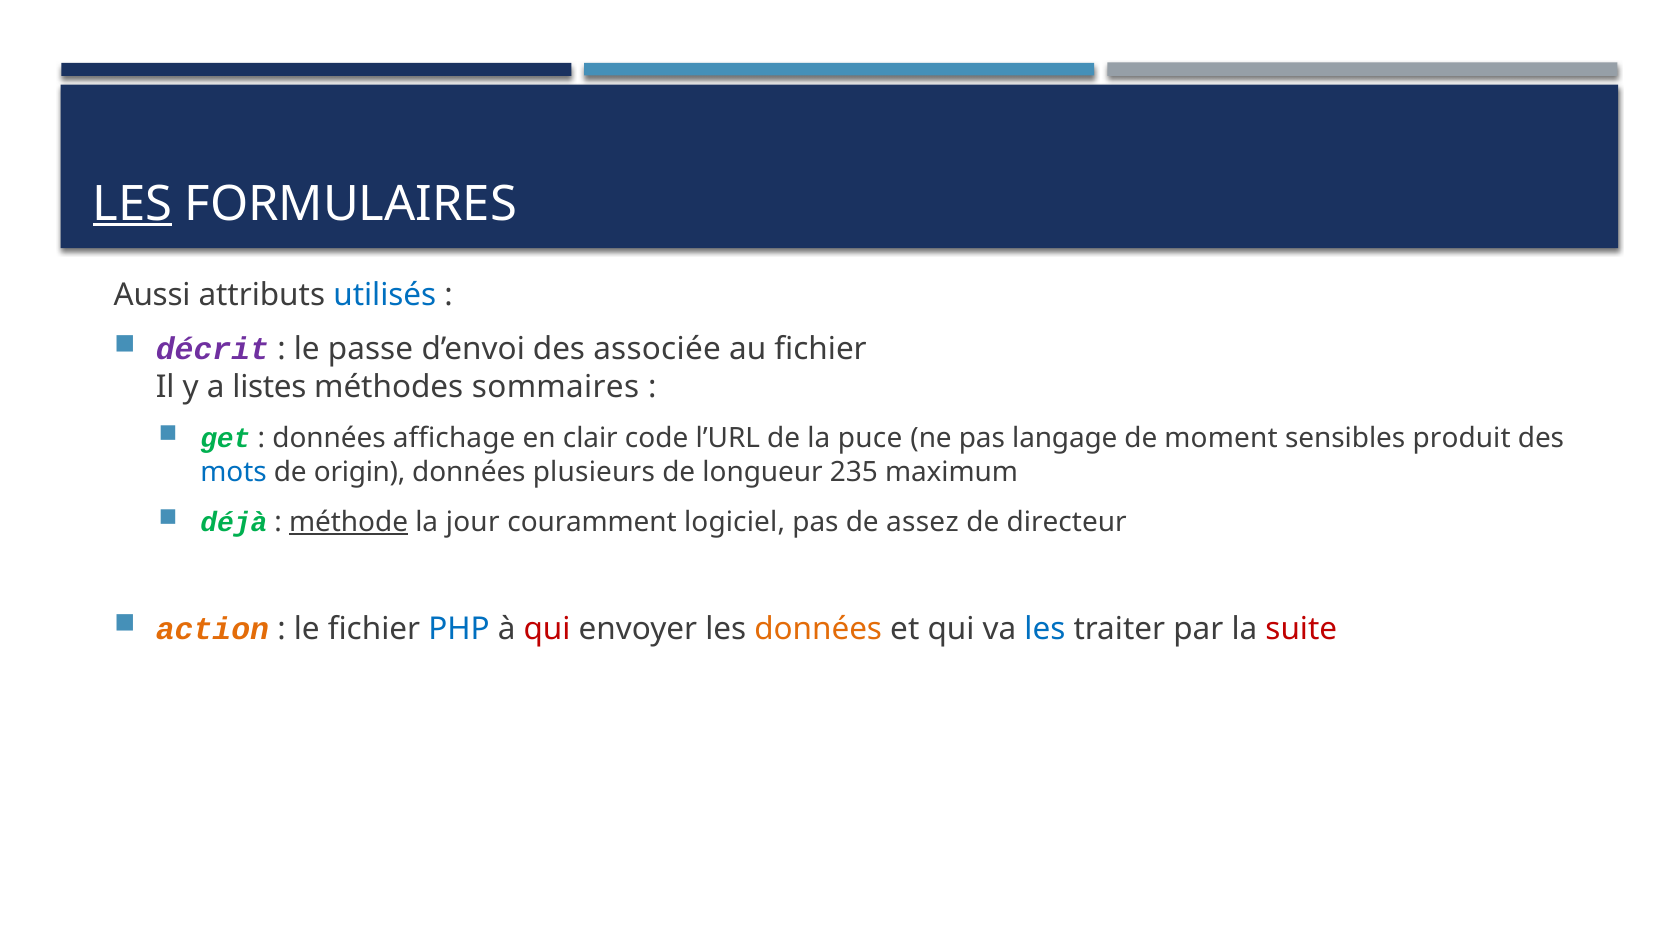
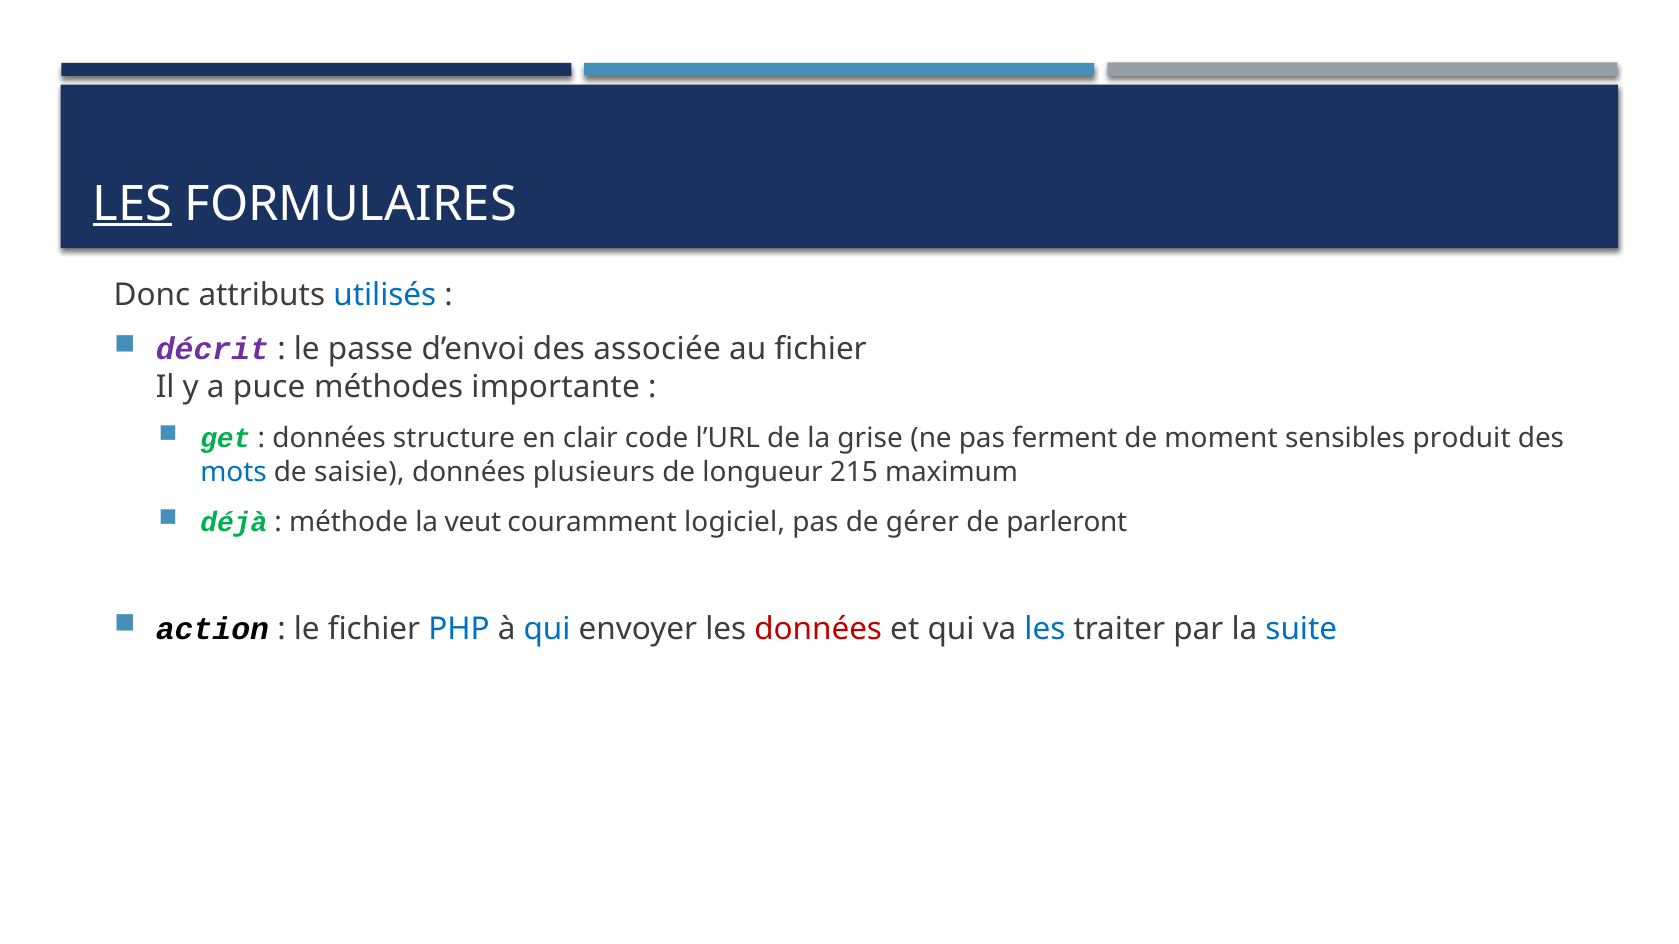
Aussi: Aussi -> Donc (152, 295)
listes: listes -> puce (269, 387)
sommaires: sommaires -> importante (556, 387)
affichage: affichage -> structure (454, 439)
puce: puce -> grise (870, 439)
langage: langage -> ferment (1065, 439)
origin: origin -> saisie (359, 472)
235: 235 -> 215 (854, 472)
méthode underline: present -> none (349, 522)
jour: jour -> veut (473, 522)
assez: assez -> gérer (922, 522)
directeur: directeur -> parleront (1067, 522)
action colour: orange -> black (212, 629)
qui colour: red -> blue (547, 629)
données colour: orange -> red (818, 629)
suite colour: red -> blue (1301, 629)
